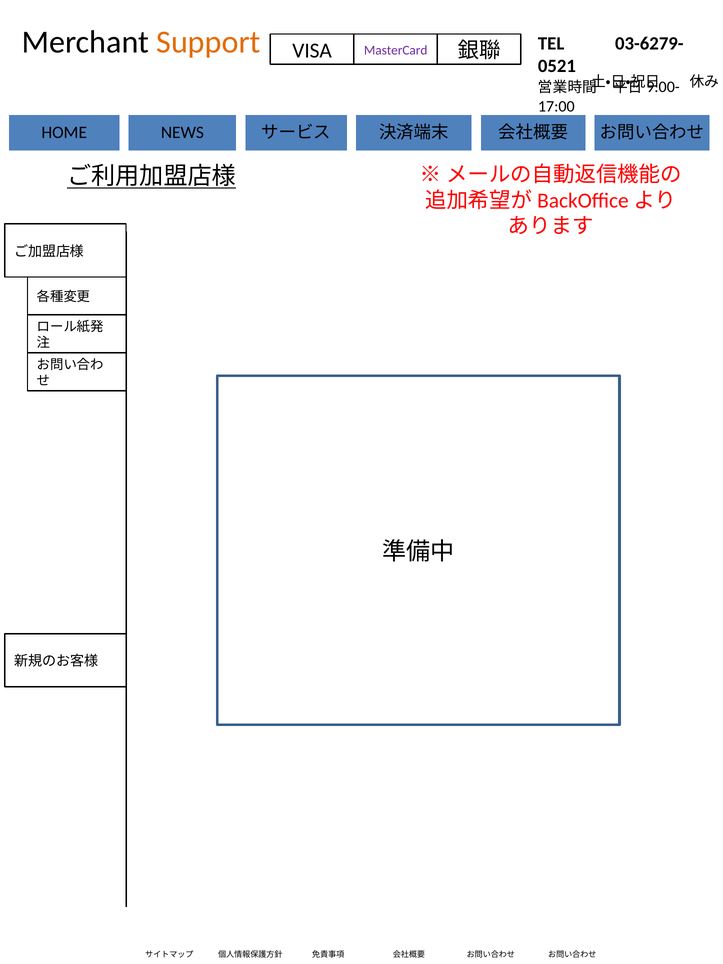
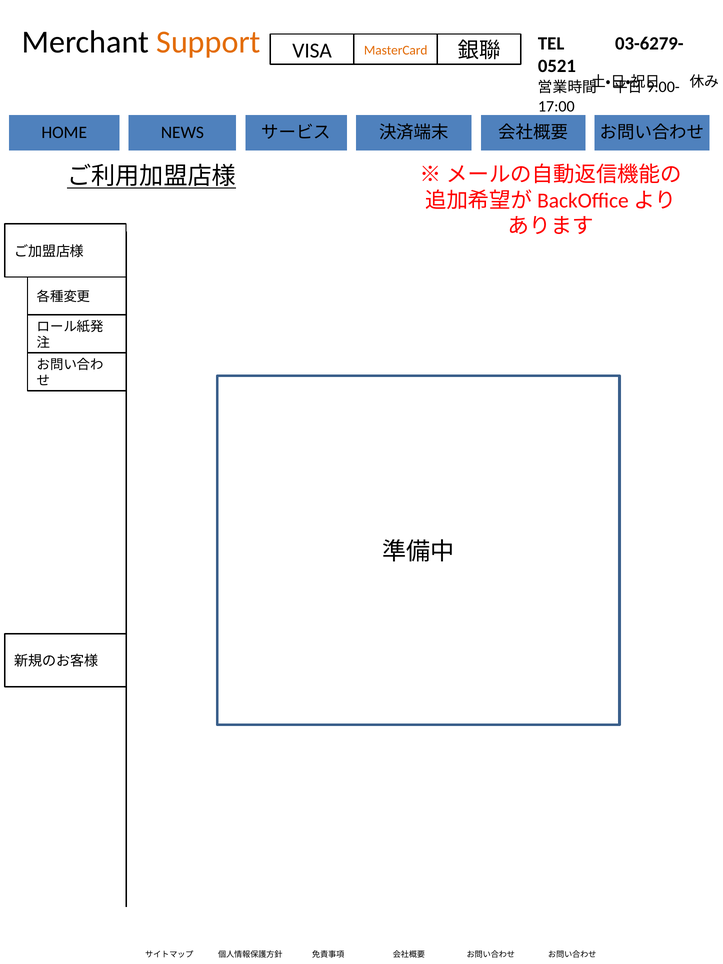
MasterCard colour: purple -> orange (396, 50)
